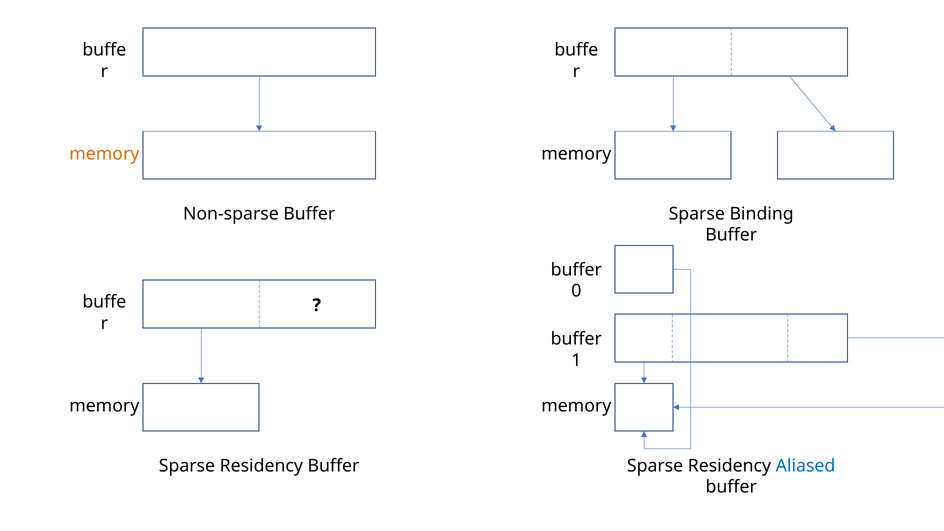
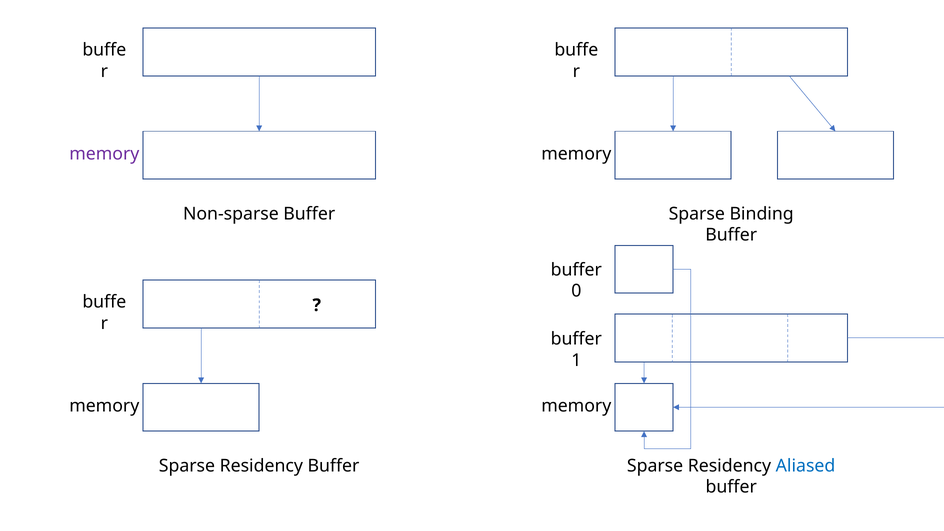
memory colour: orange -> purple (104, 154)
